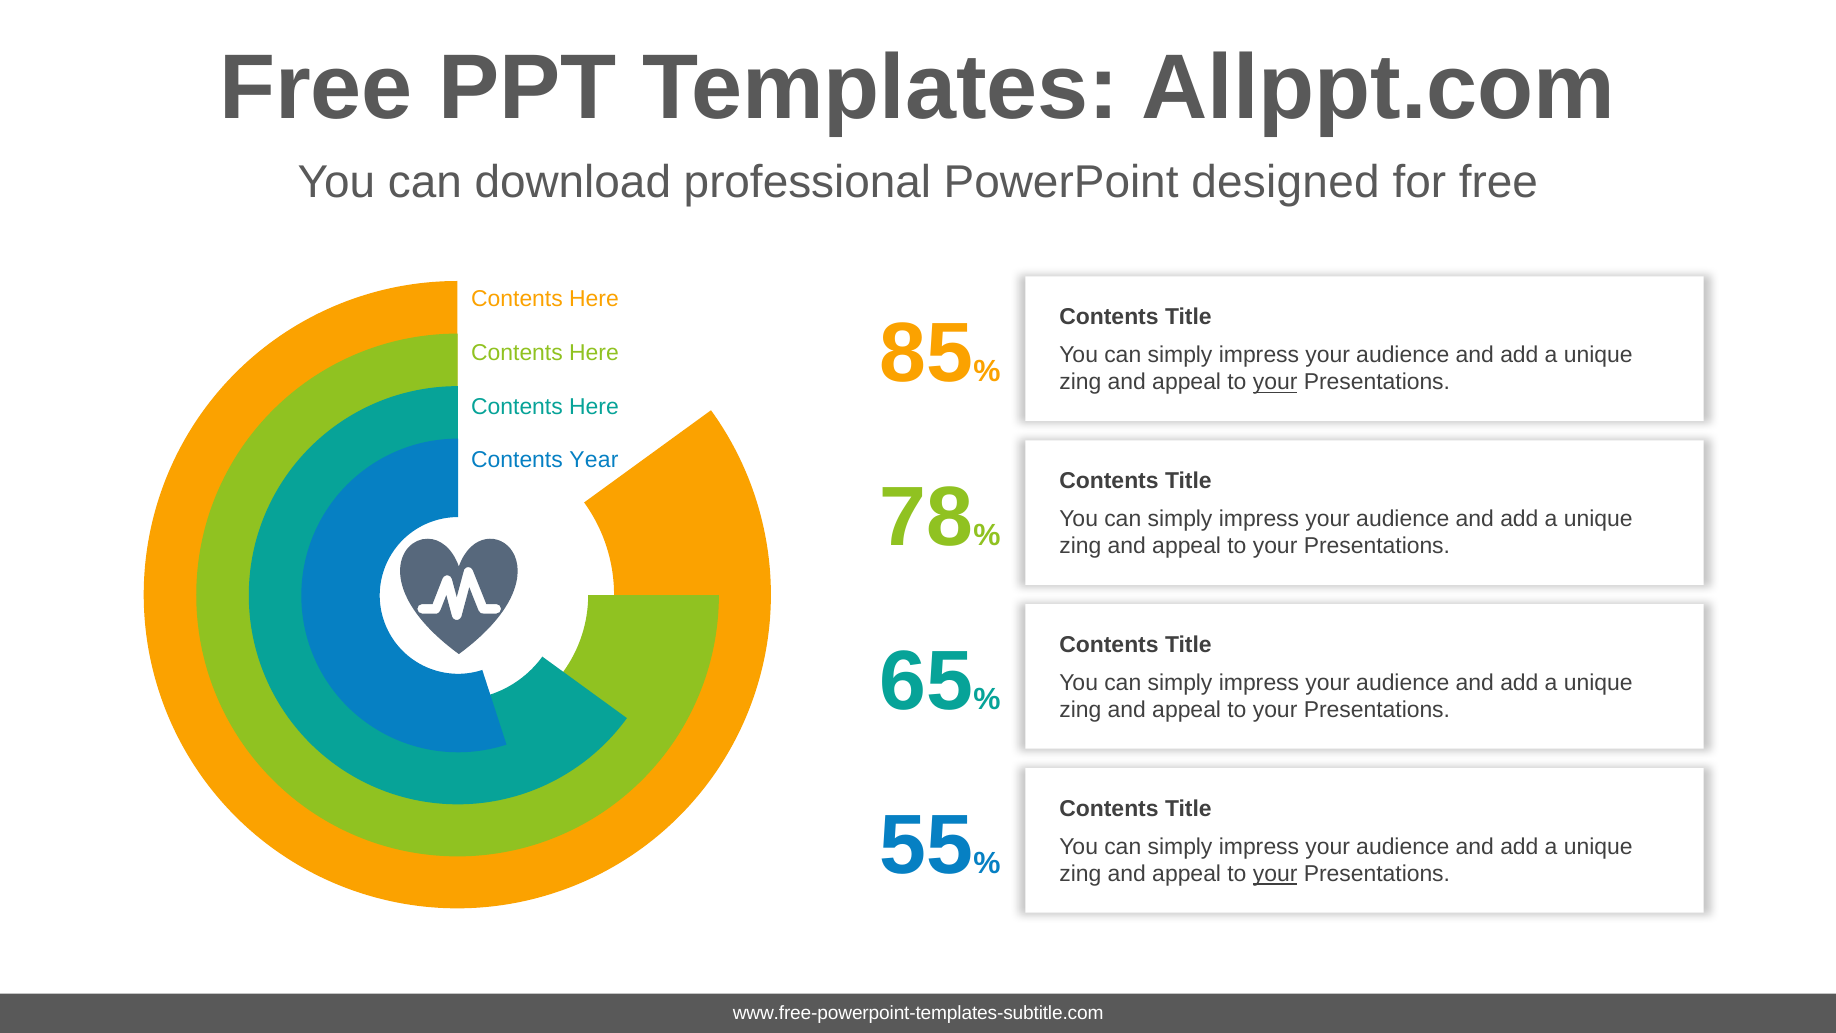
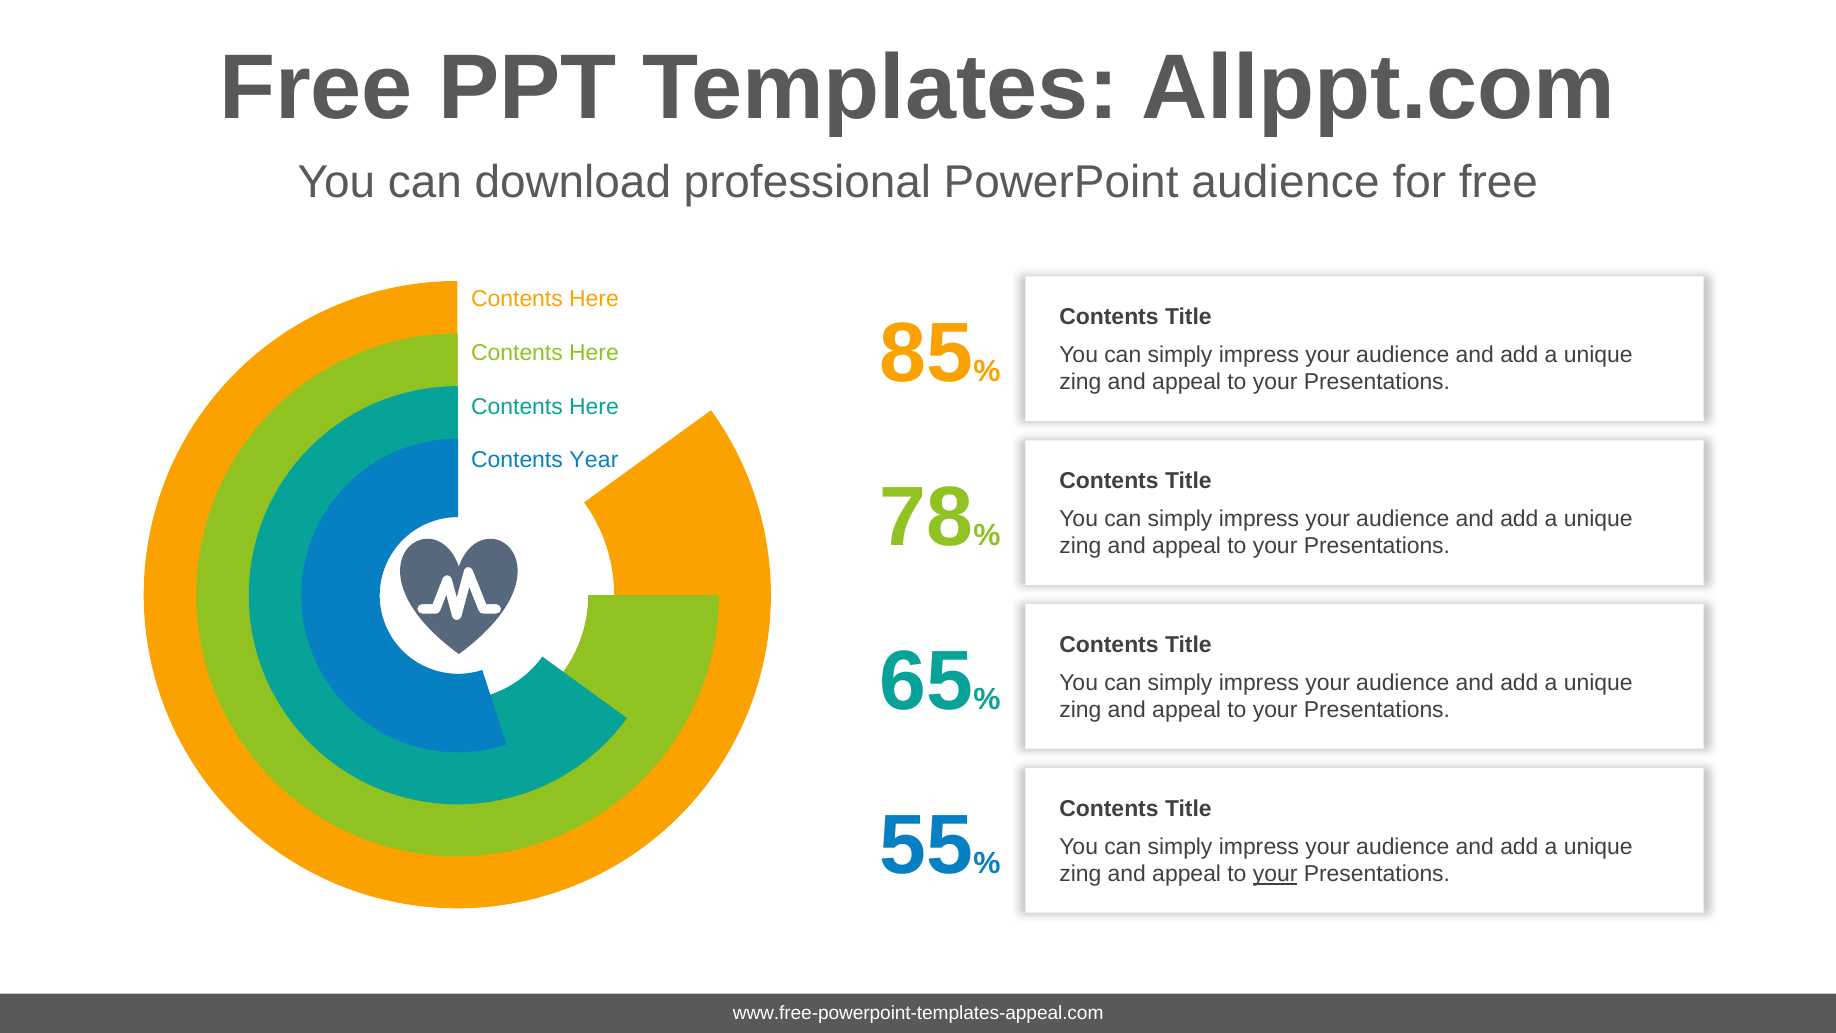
PowerPoint designed: designed -> audience (1285, 183)
your underline: present -> none (1275, 382)
www.free-powerpoint-templates-subtitle.com: www.free-powerpoint-templates-subtitle.com -> www.free-powerpoint-templates-appeal.com (918, 1013)
